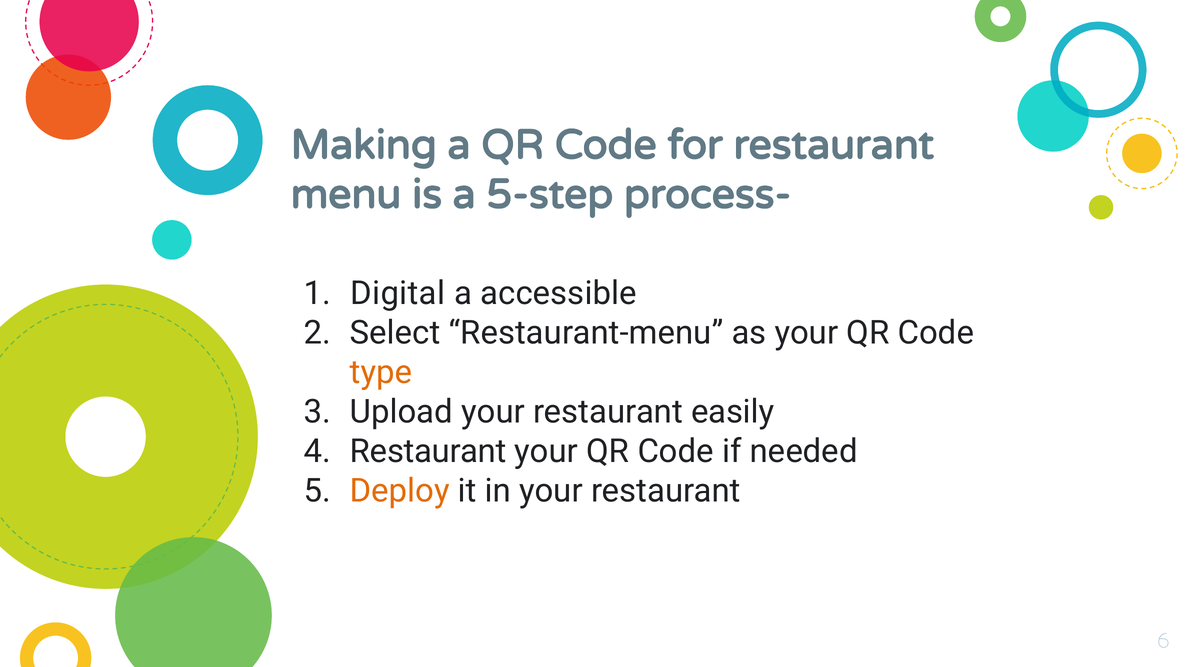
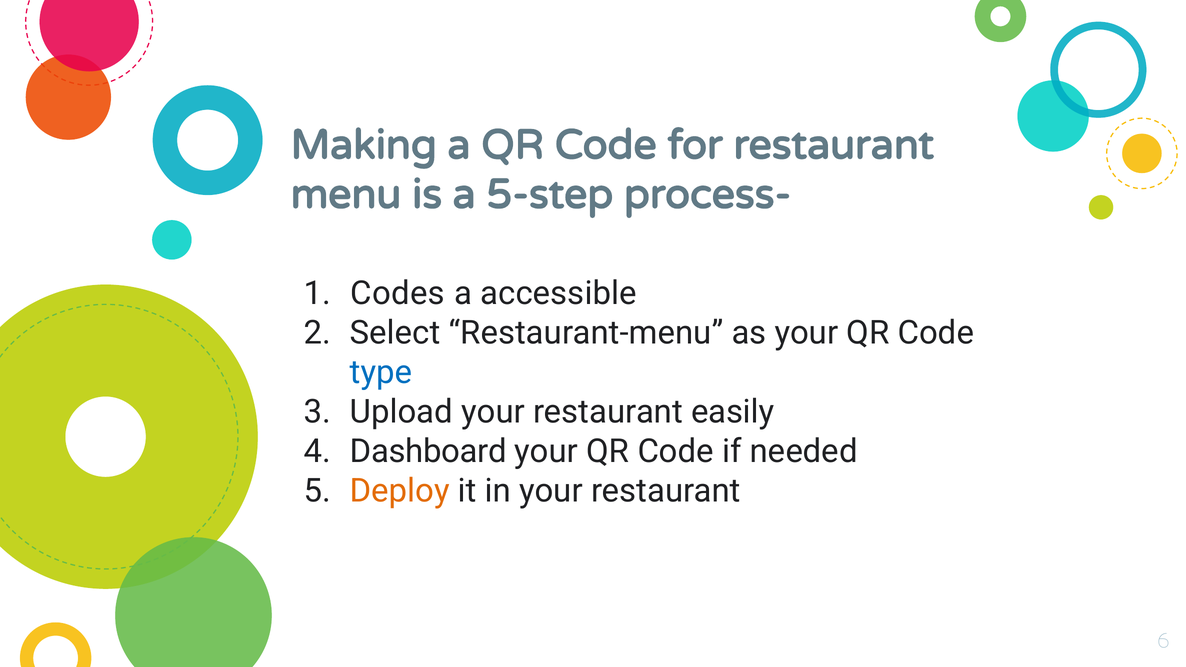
Digital: Digital -> Codes (398, 293)
type colour: orange -> blue (381, 372)
Restaurant: Restaurant -> Dashboard (428, 452)
